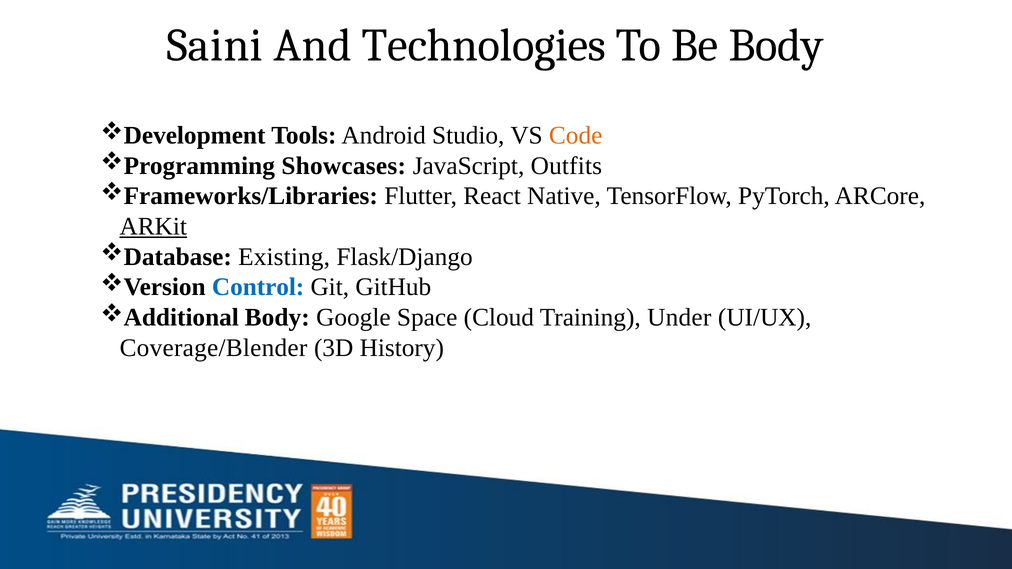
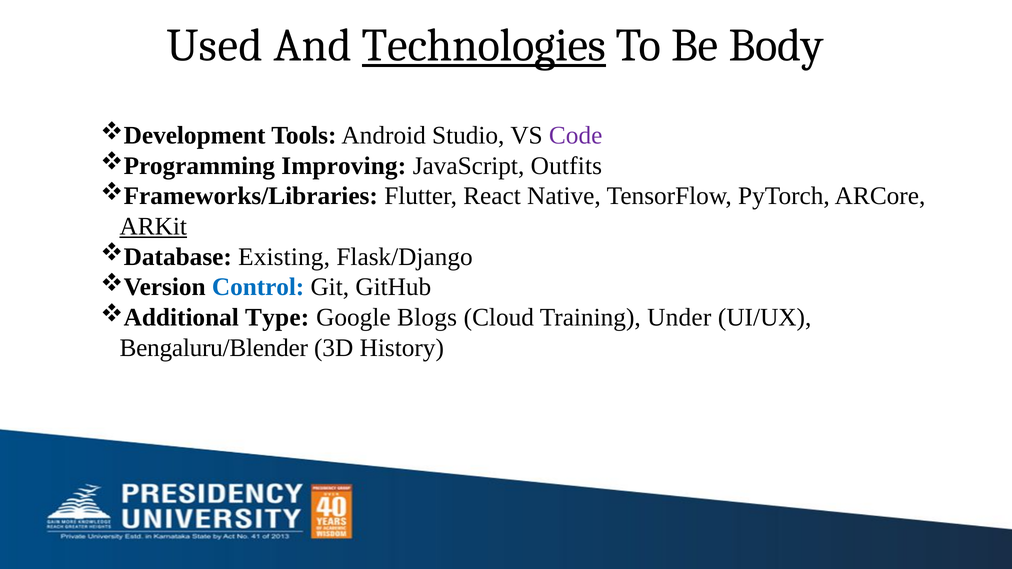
Saini: Saini -> Used (215, 46)
Technologies underline: none -> present (484, 46)
Code colour: orange -> purple (576, 135)
Showcases: Showcases -> Improving (344, 166)
Body: Body -> Type (277, 318)
Space: Space -> Blogs (427, 318)
Coverage/Blender: Coverage/Blender -> Bengaluru/Blender (214, 348)
